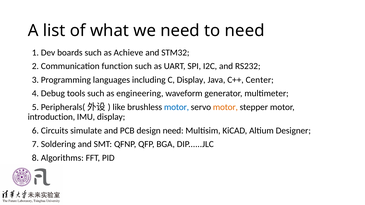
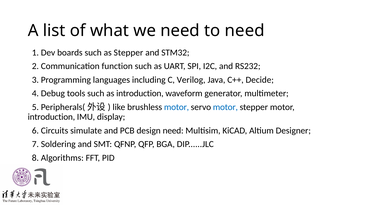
as Achieve: Achieve -> Stepper (128, 53)
C Display: Display -> Verilog (191, 80)
Center: Center -> Decide (260, 80)
as engineering: engineering -> introduction (140, 94)
motor colour: orange -> blue (225, 107)
